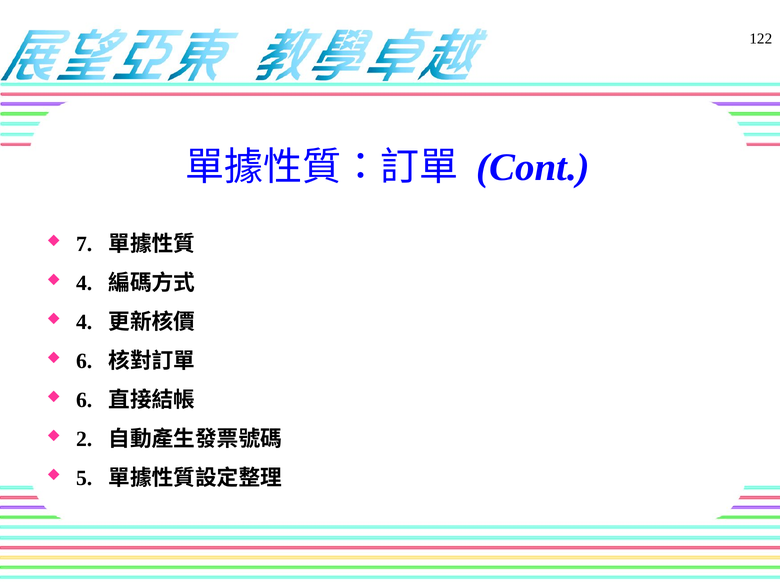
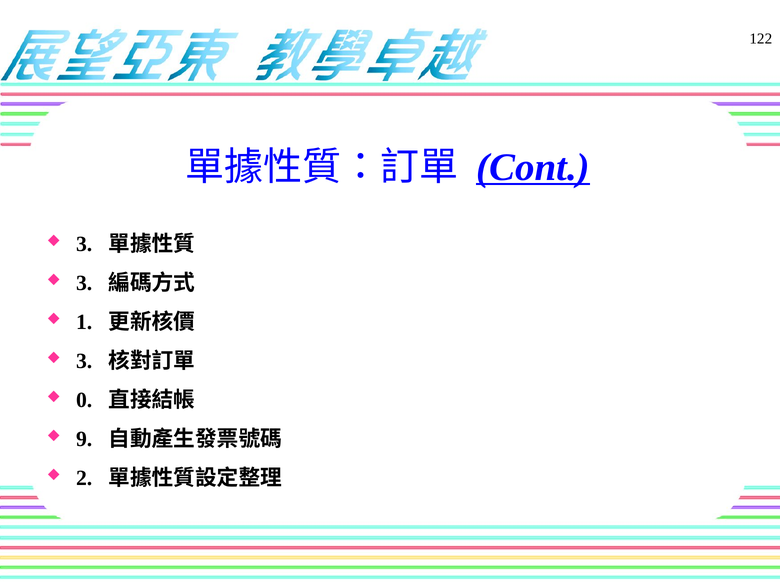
Cont underline: none -> present (533, 167)
7: 7 -> 3 (84, 244)
4: 4 -> 3 (84, 283)
4: 4 -> 1 (84, 322)
6: 6 -> 3 (84, 361)
6: 6 -> 0 (84, 400)
2: 2 -> 9 (84, 439)
5: 5 -> 2 (84, 478)
